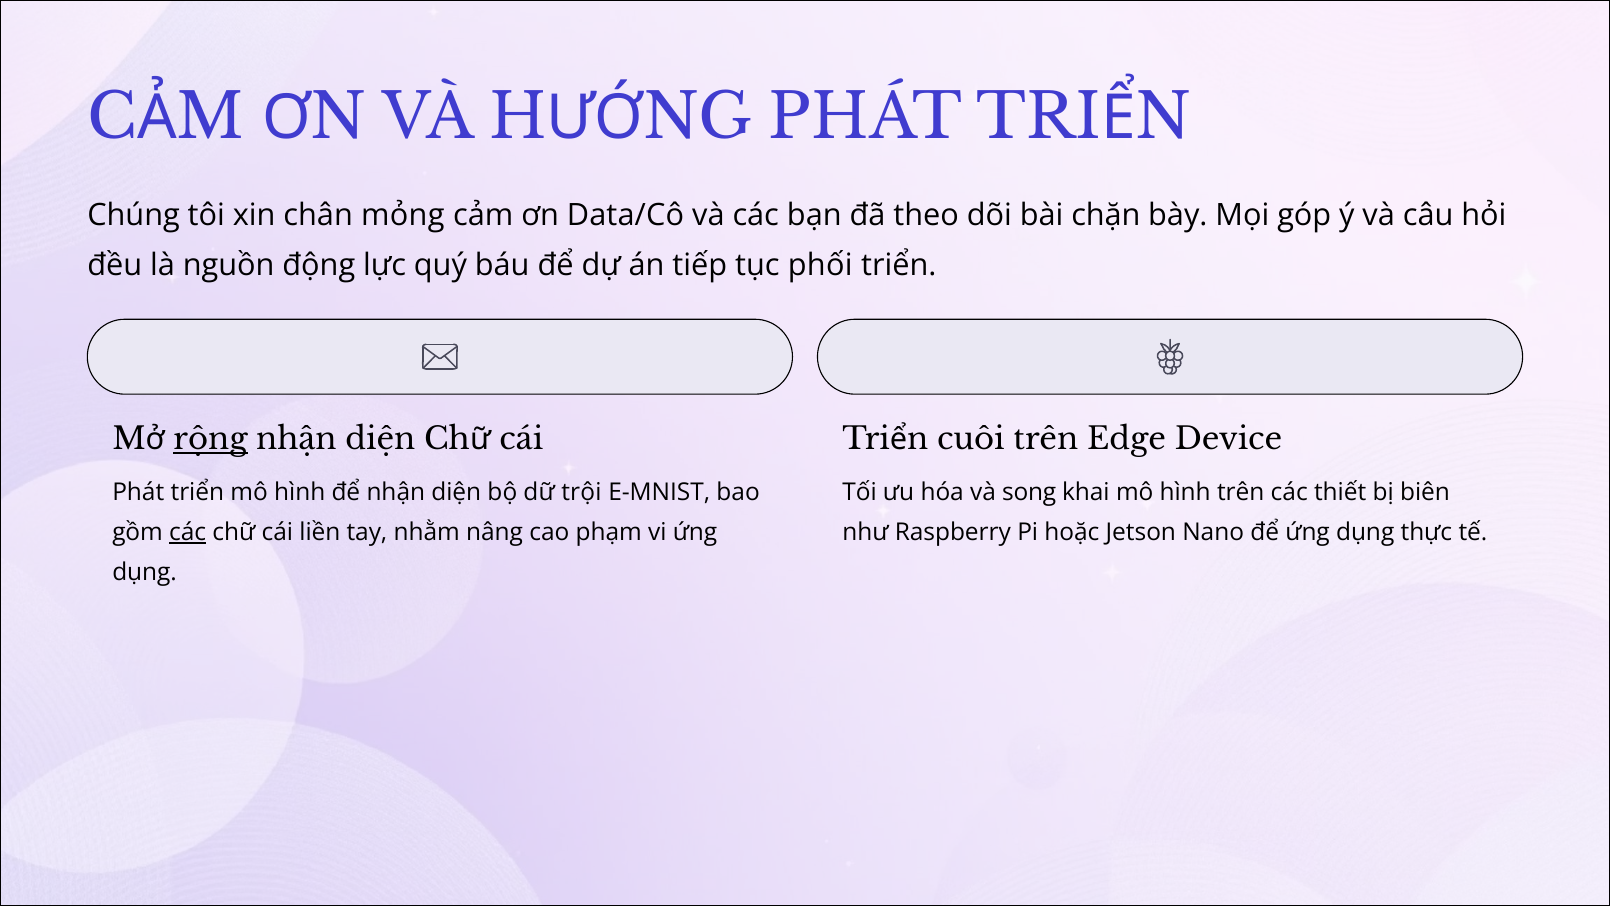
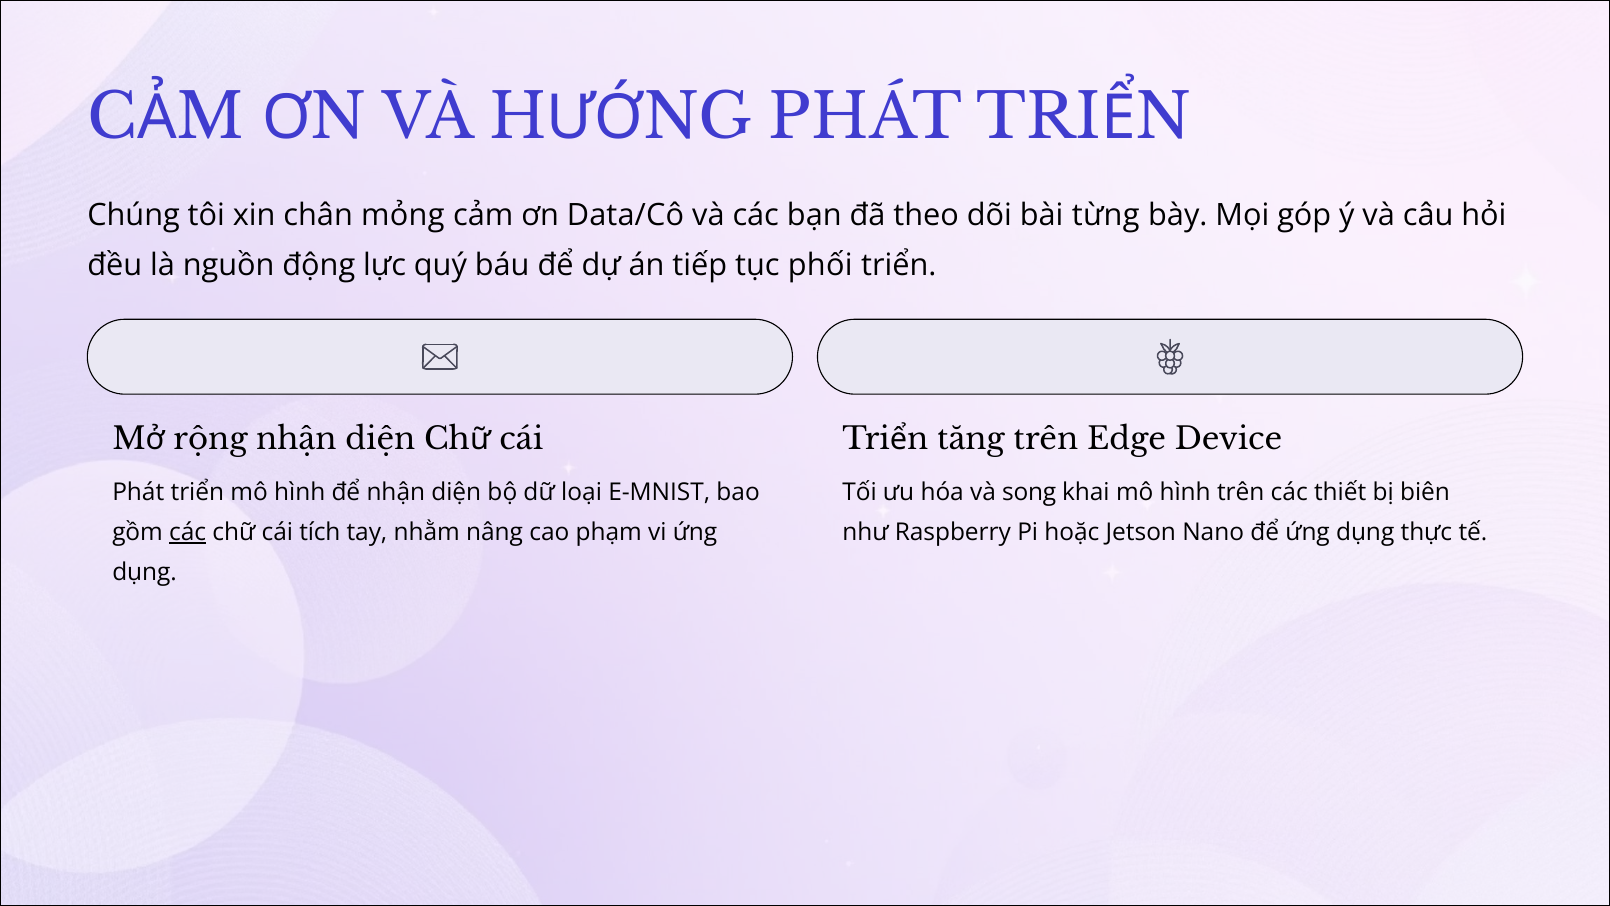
chặn: chặn -> từng (1106, 215)
rộng underline: present -> none (211, 439)
cuối: cuối -> tăng (971, 439)
trội: trội -> loại (582, 492)
liền: liền -> tích (320, 532)
